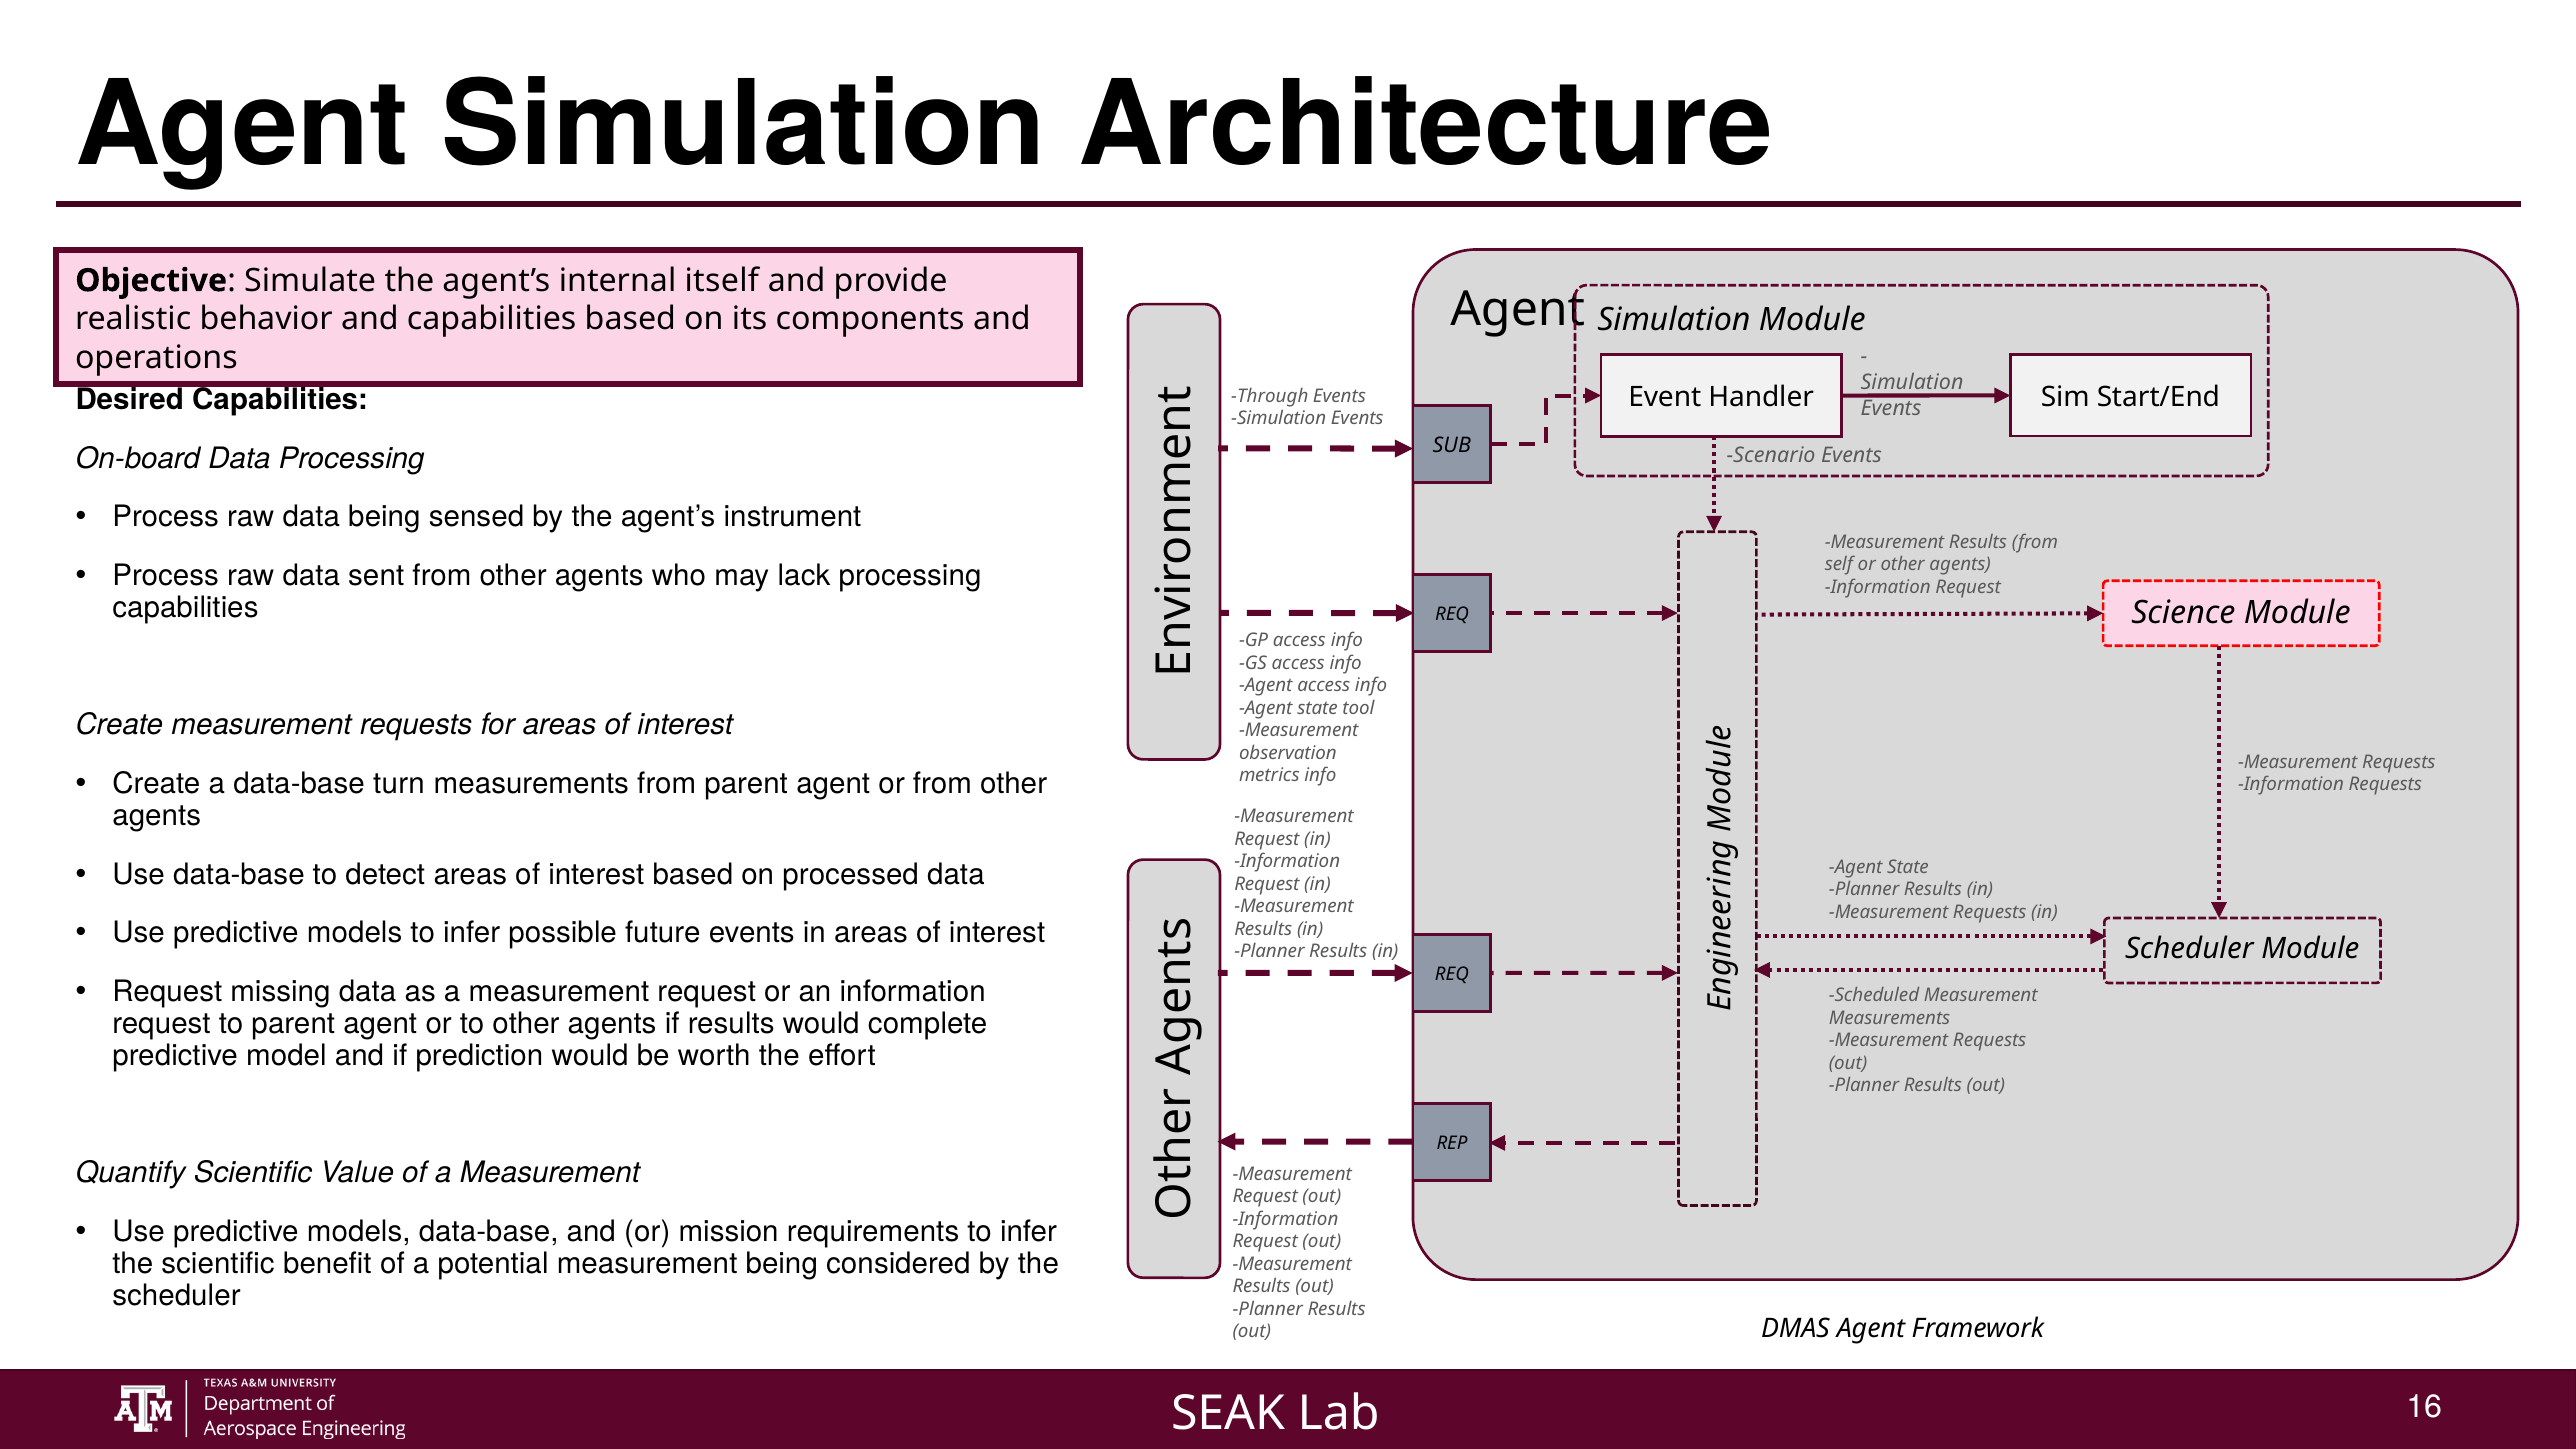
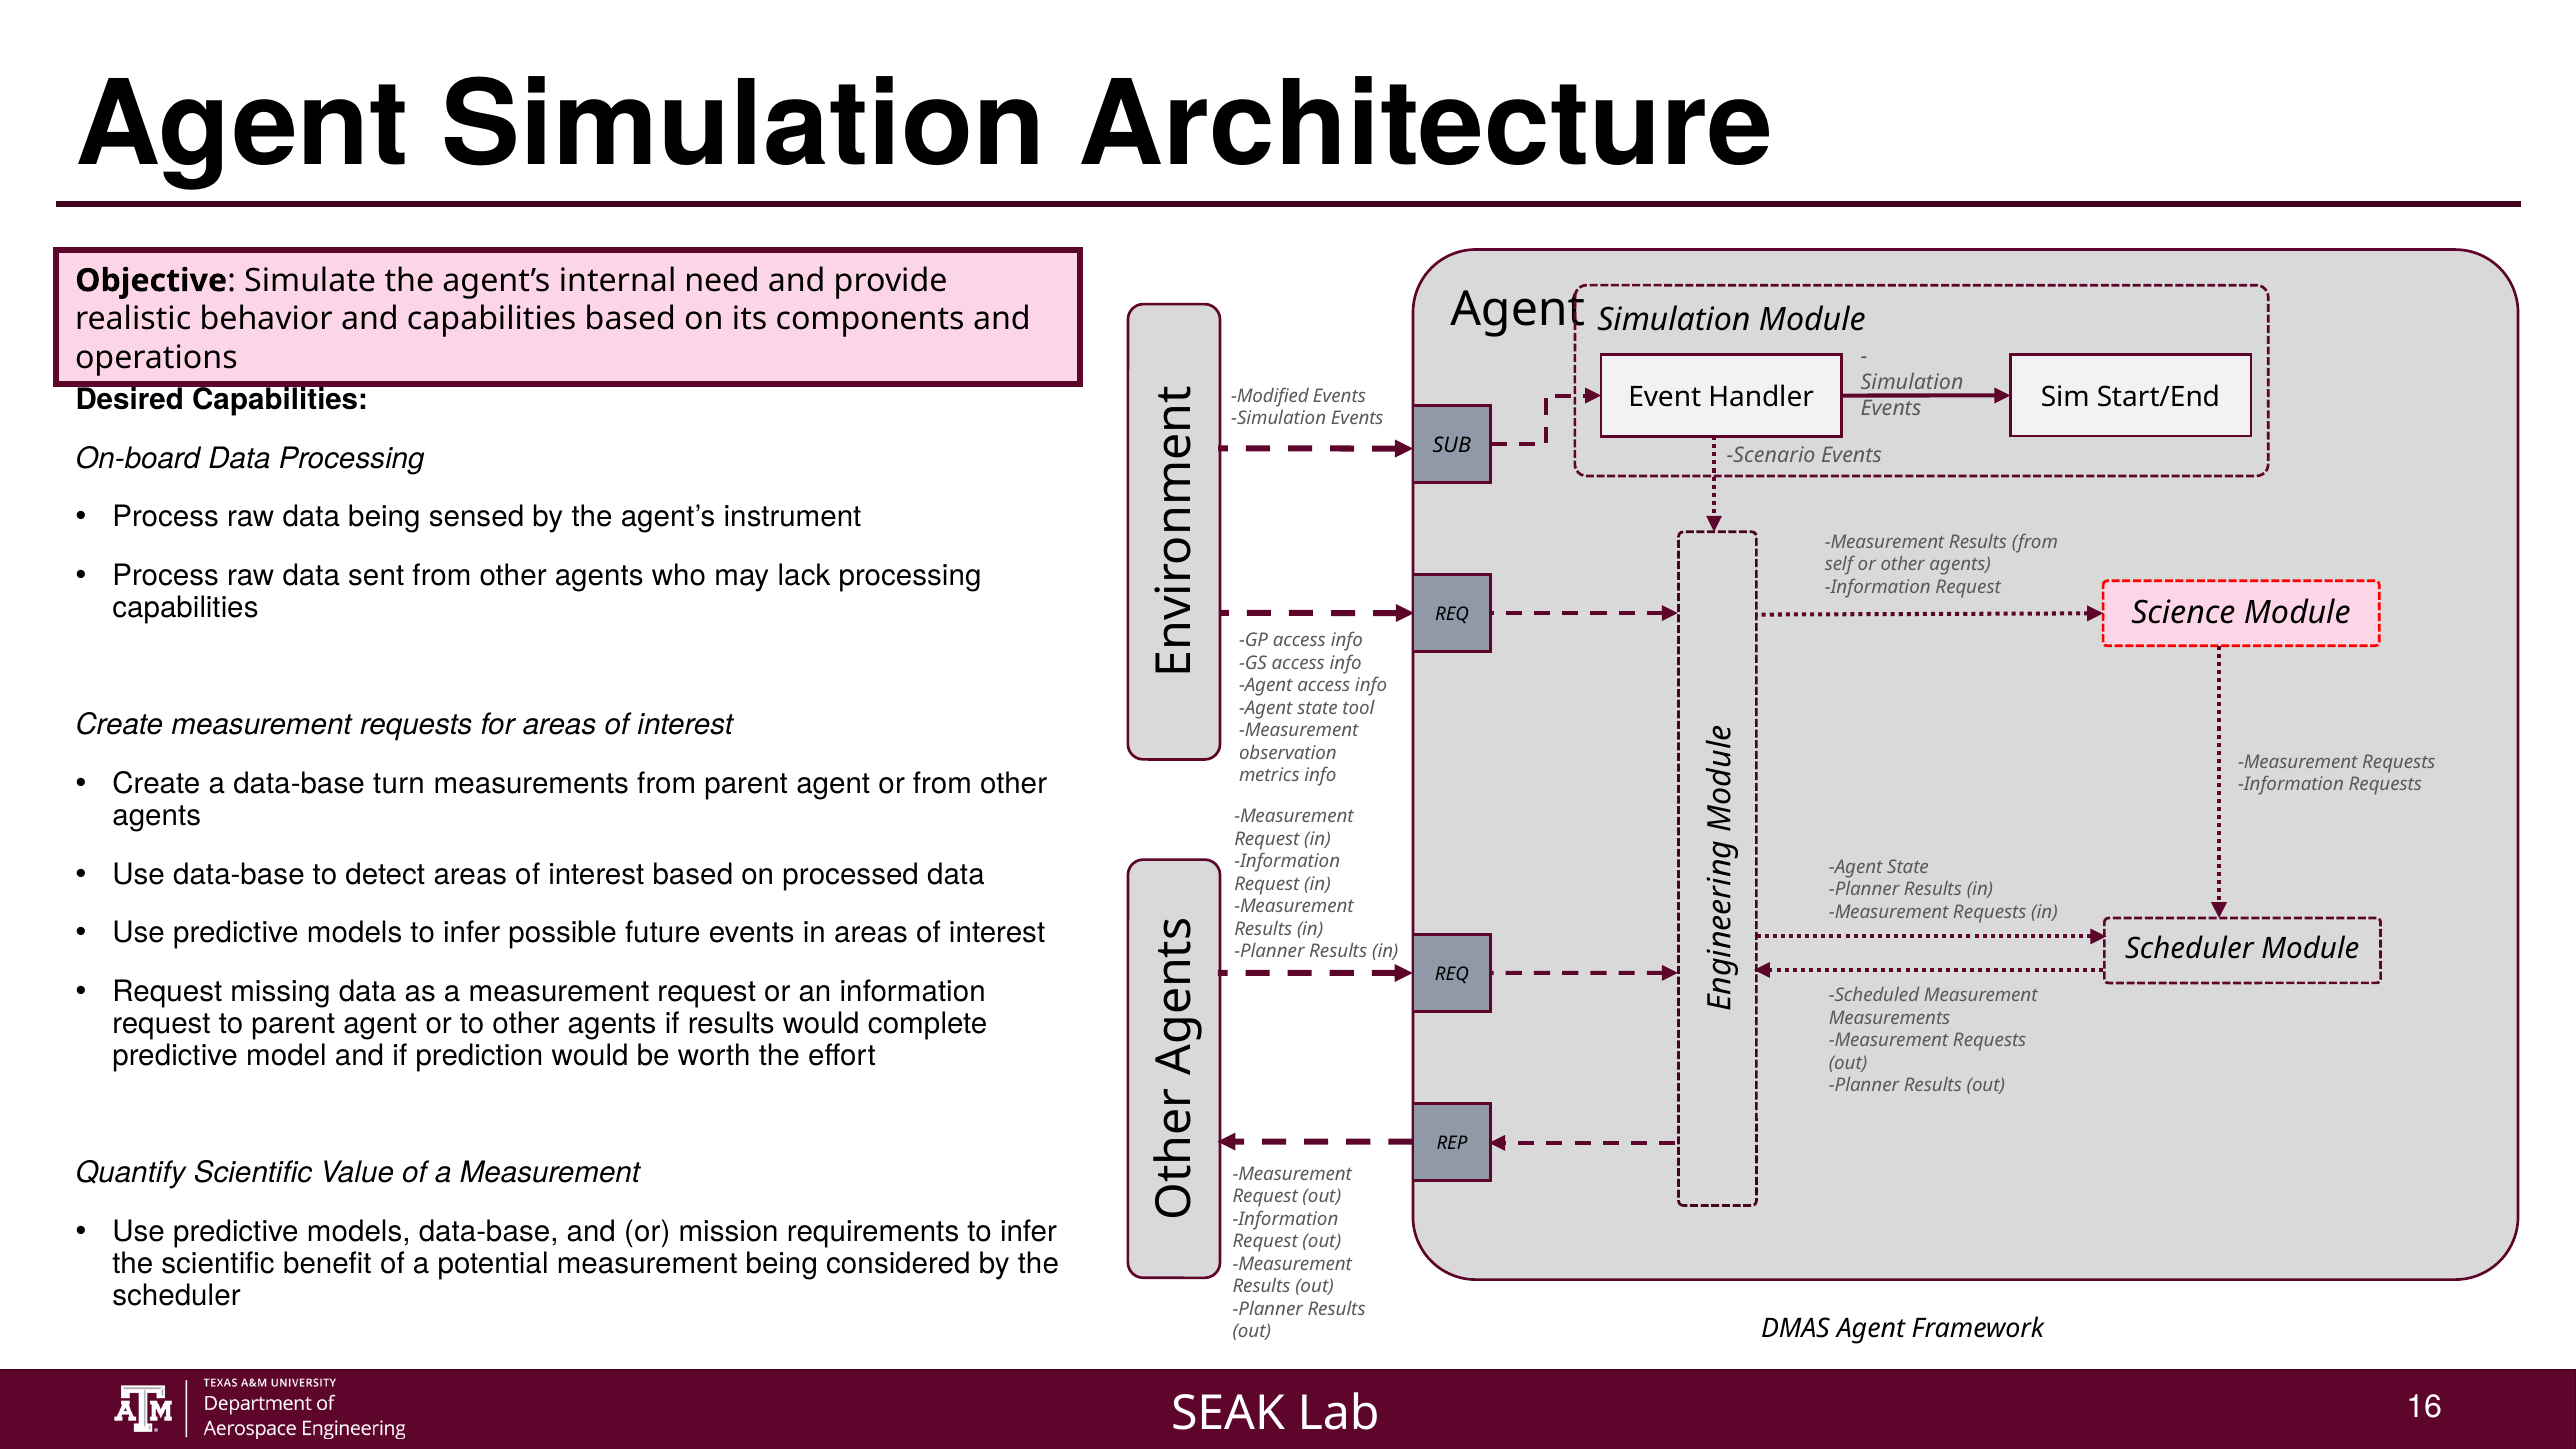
itself: itself -> need (722, 281)
Through: Through -> Modified (1270, 396)
